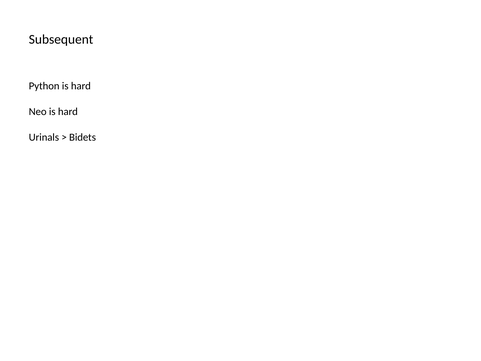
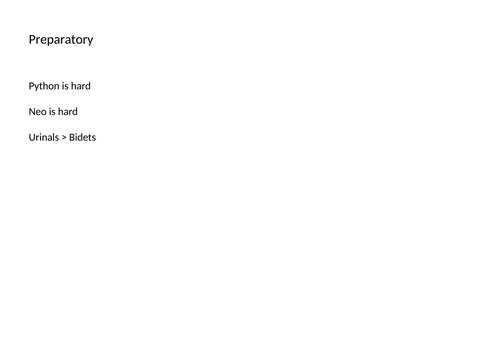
Subsequent: Subsequent -> Preparatory (61, 40)
